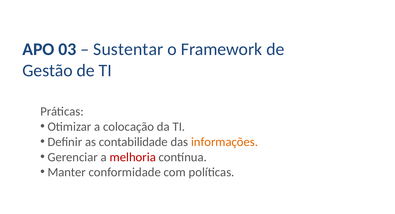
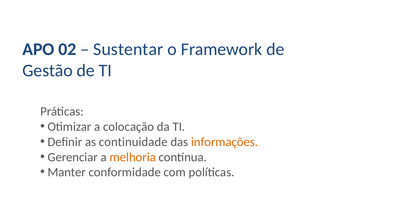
03: 03 -> 02 (67, 49)
contabilidade: contabilidade -> continuidade (133, 142)
melhoria colour: red -> orange (133, 157)
